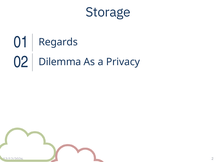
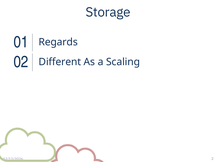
Dilemma: Dilemma -> Different (60, 62)
Privacy: Privacy -> Scaling (123, 62)
